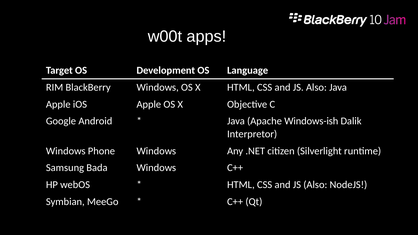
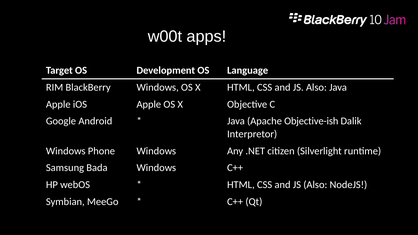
Windows-ish: Windows-ish -> Objective-ish (311, 121)
